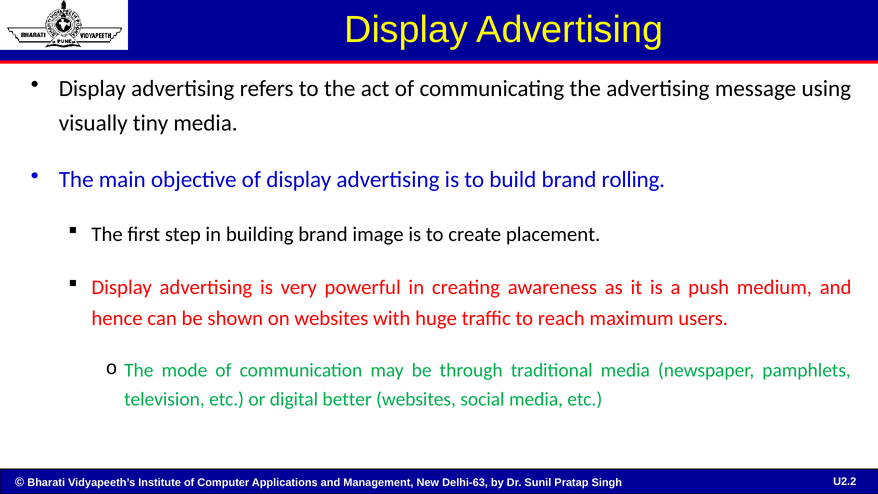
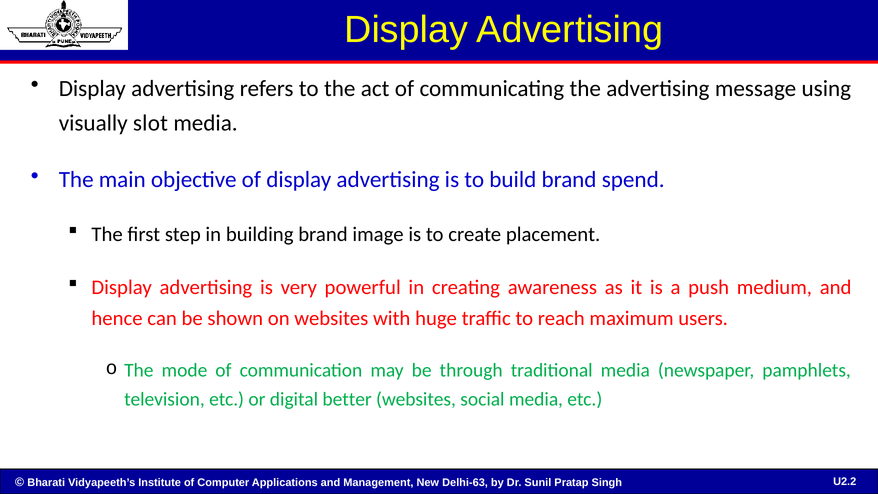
tiny: tiny -> slot (150, 123)
rolling: rolling -> spend (633, 180)
